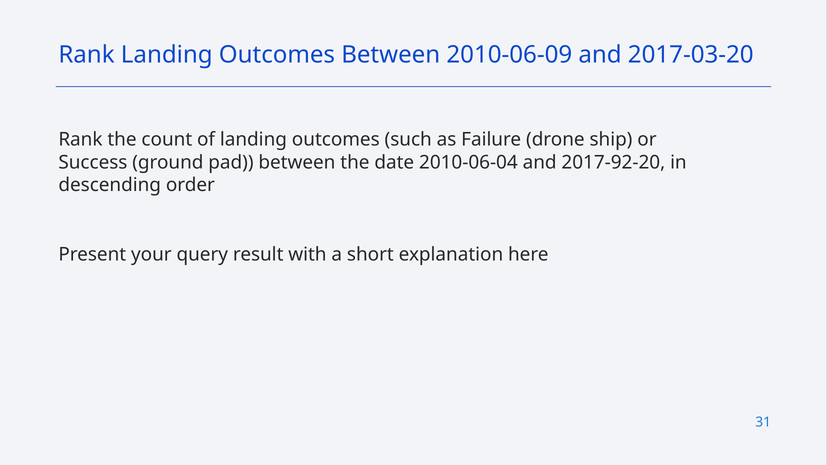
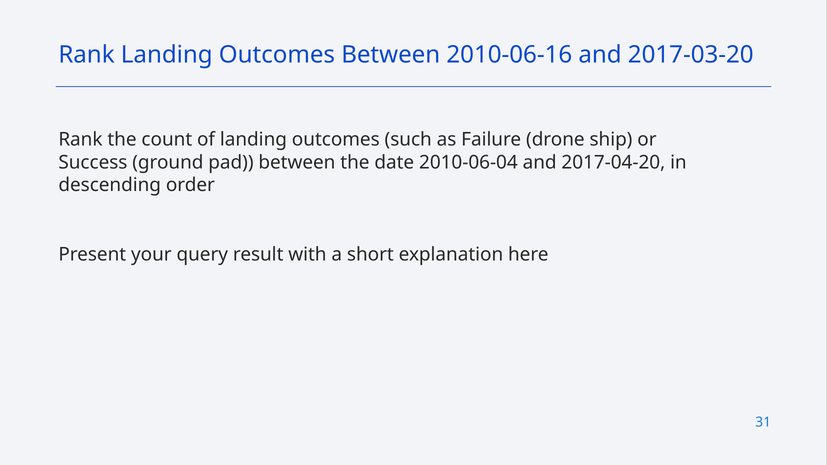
2010-06-09: 2010-06-09 -> 2010-06-16 (509, 55)
2017-92-20: 2017-92-20 -> 2017-04-20 (613, 162)
